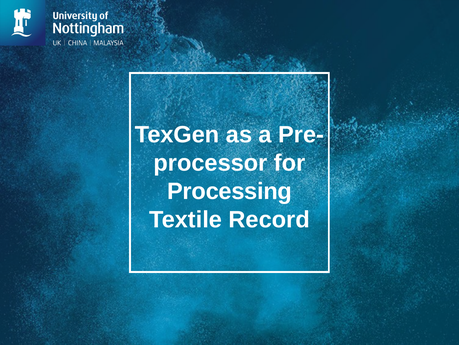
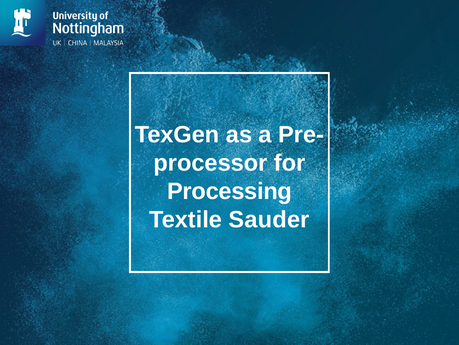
Record: Record -> Sauder (269, 219)
